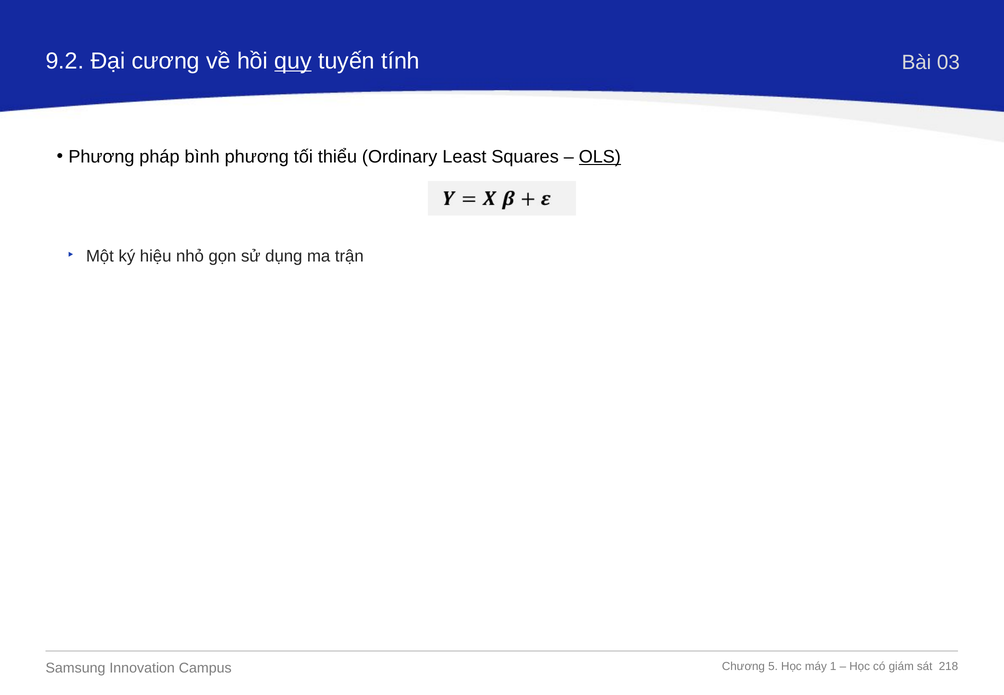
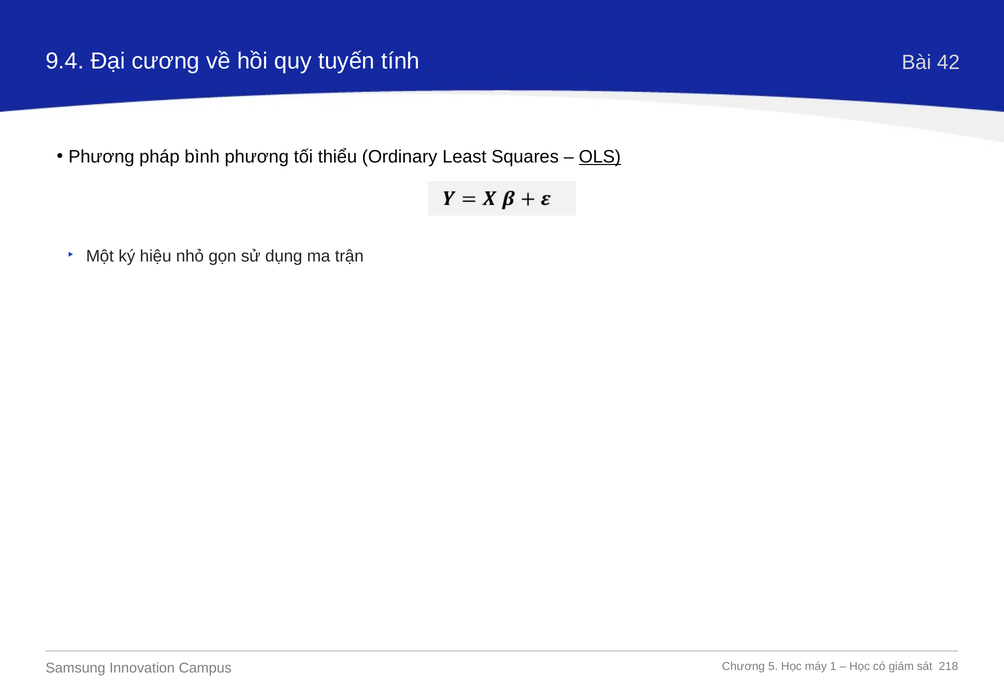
9.2: 9.2 -> 9.4 (65, 61)
quy underline: present -> none (293, 61)
03: 03 -> 42 (948, 63)
